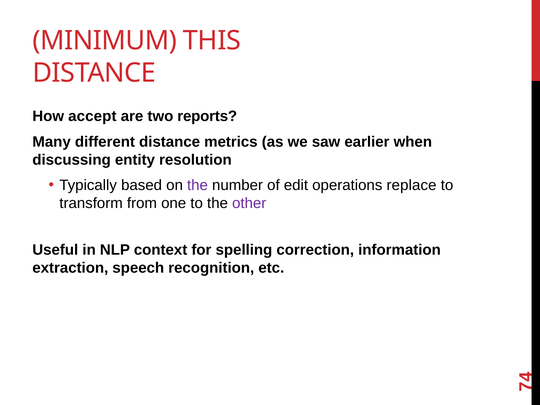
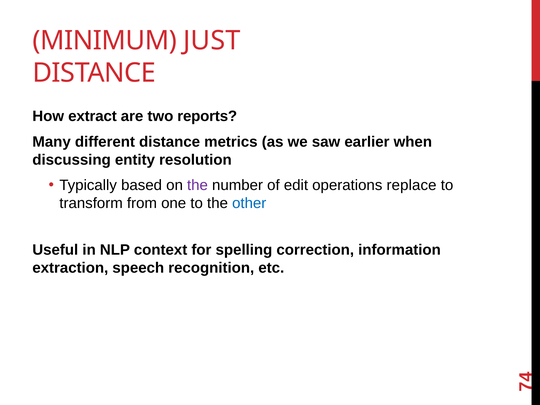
THIS: THIS -> JUST (212, 41)
accept: accept -> extract (92, 116)
other colour: purple -> blue (249, 203)
